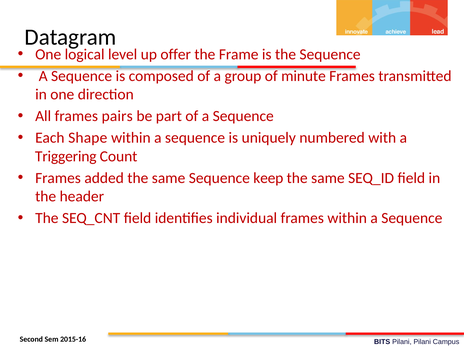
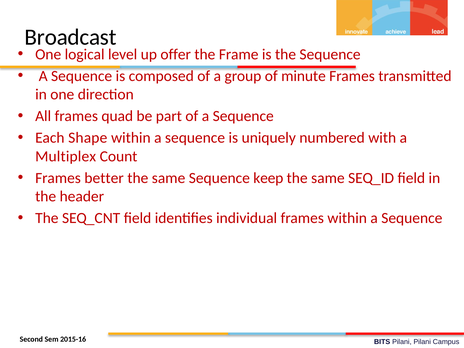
Datagram: Datagram -> Broadcast (71, 37)
pairs: pairs -> quad (117, 116)
Triggering: Triggering -> Multiplex (66, 156)
added: added -> better (104, 178)
